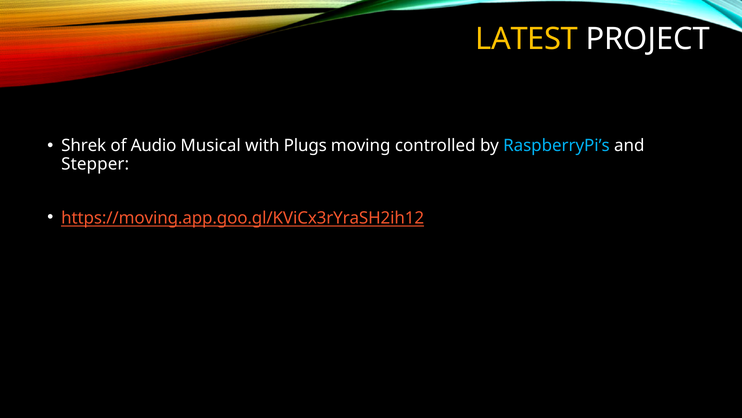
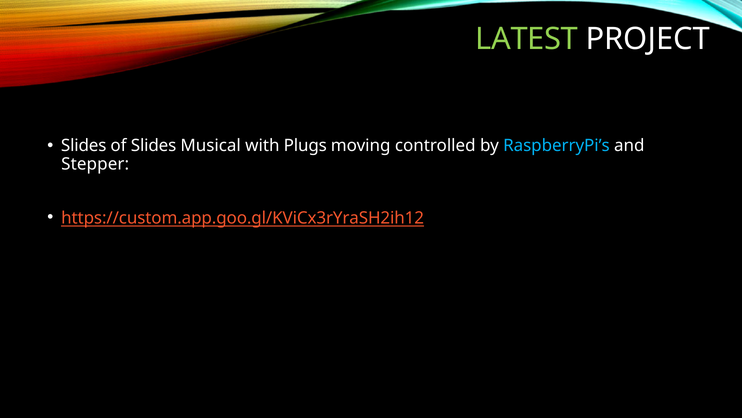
LATEST colour: yellow -> light green (527, 39)
Shrek: Shrek -> Slides (84, 145)
of Audio: Audio -> Slides (154, 145)
https://moving.app.goo.gl/KViCx3rYraSH2ih12: https://moving.app.goo.gl/KViCx3rYraSH2ih12 -> https://custom.app.goo.gl/KViCx3rYraSH2ih12 (243, 218)
